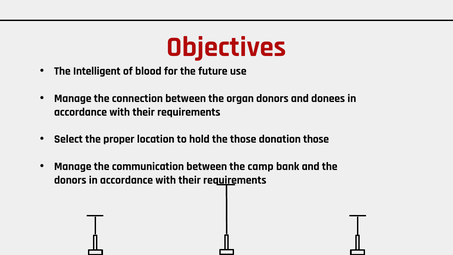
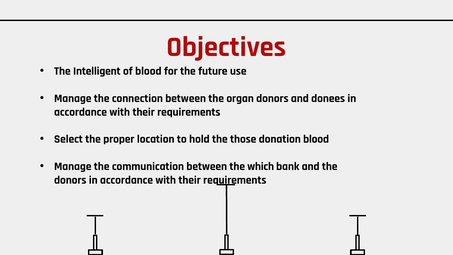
donation those: those -> blood (316, 139)
camp: camp -> which (261, 166)
